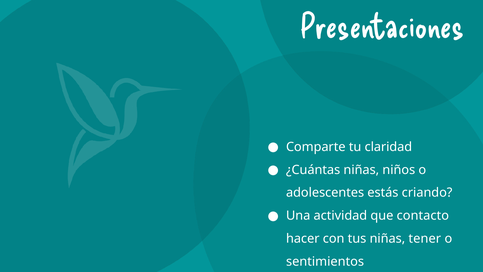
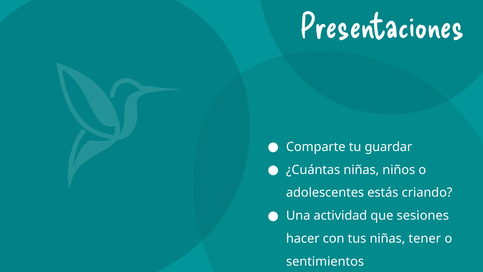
claridad: claridad -> guardar (388, 147)
contacto: contacto -> sesiones (423, 216)
